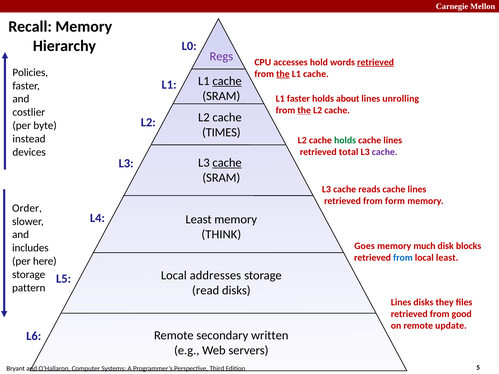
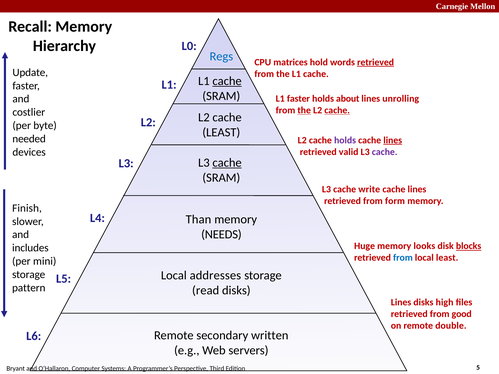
Regs colour: purple -> blue (221, 56)
accesses: accesses -> matrices (291, 62)
Policies: Policies -> Update (30, 72)
the underline: present -> none (283, 74)
cache underline: none -> present (337, 110)
TIMES: TIMES -> LEAST (221, 132)
instead: instead -> needed (29, 139)
holds colour: green -> purple (345, 140)
lines underline: none -> present (393, 140)
total: total -> valid (349, 152)
reads: reads -> write (369, 190)
Order: Order -> Finish (27, 208)
Least: Least -> Than (198, 220)
THINK: THINK -> NEEDS (221, 235)
Goes: Goes -> Huge (365, 246)
much: much -> looks (424, 246)
blocks underline: none -> present (469, 246)
here: here -> mini (45, 261)
they: they -> high (445, 302)
update: update -> double (451, 326)
